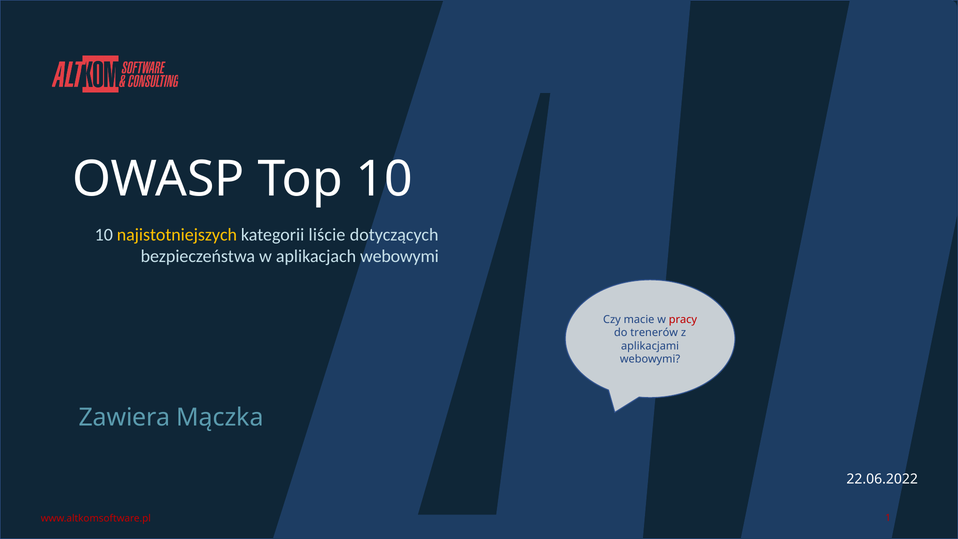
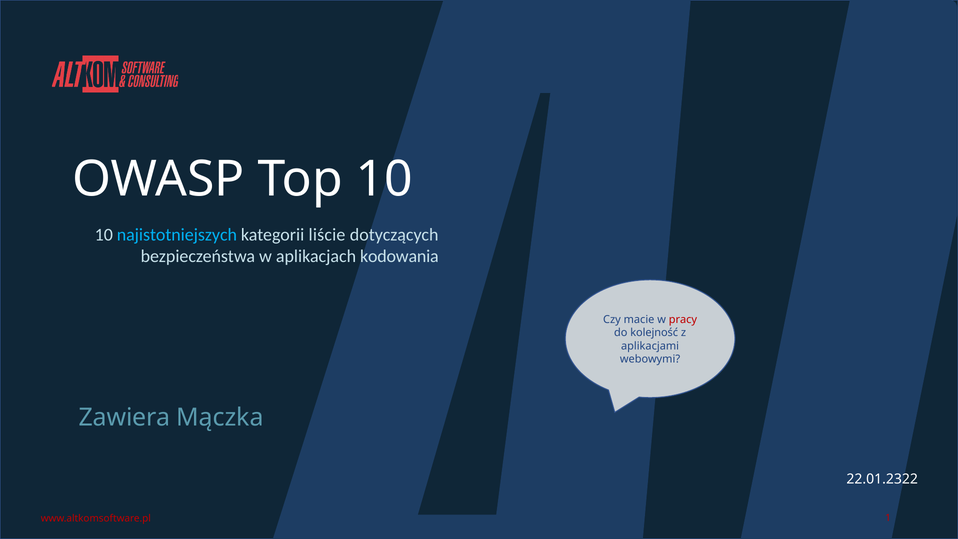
najistotniejszych colour: yellow -> light blue (177, 235)
aplikacjach webowymi: webowymi -> kodowania (399, 256)
trenerów: trenerów -> kolejność (654, 333)
22.06.2022: 22.06.2022 -> 22.01.2322 (882, 479)
